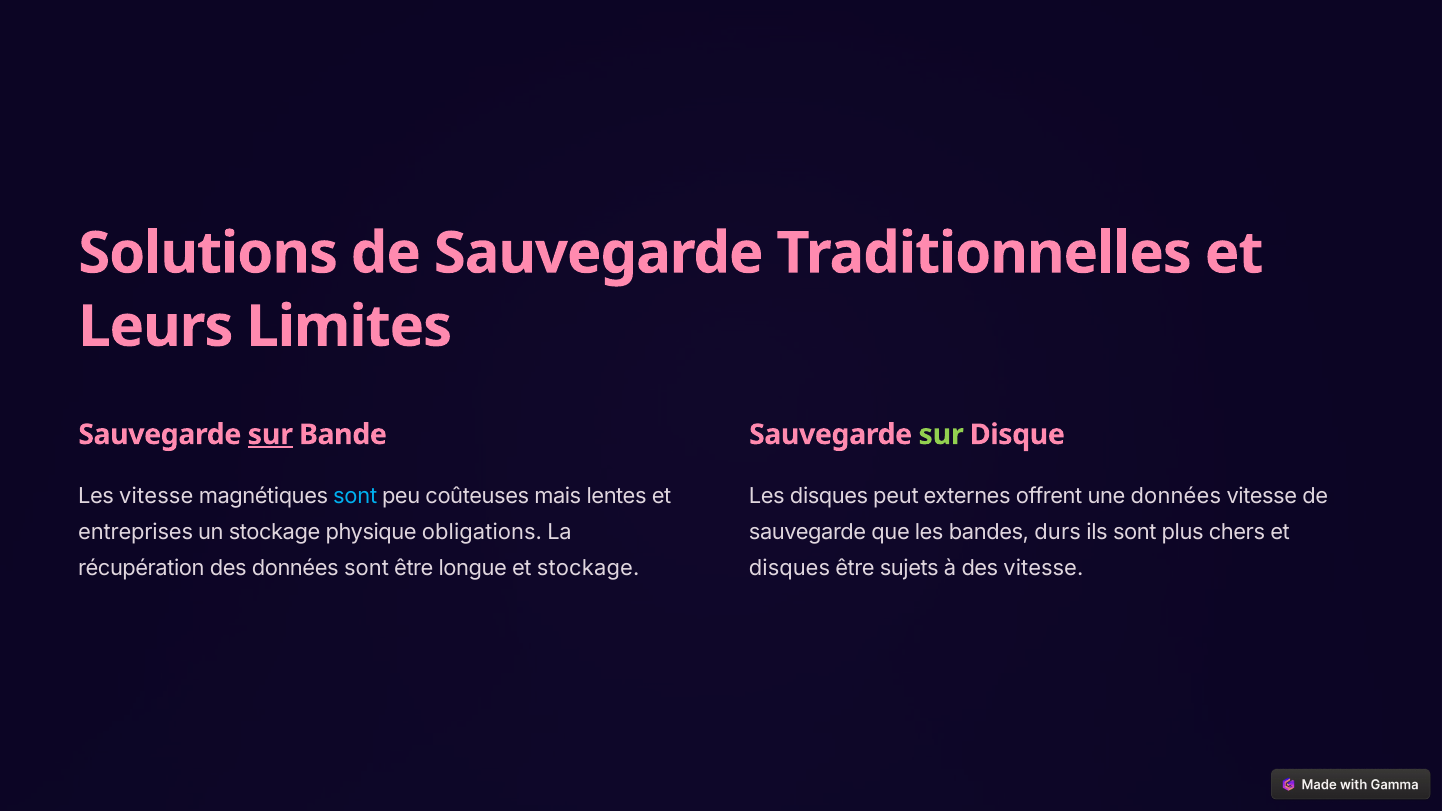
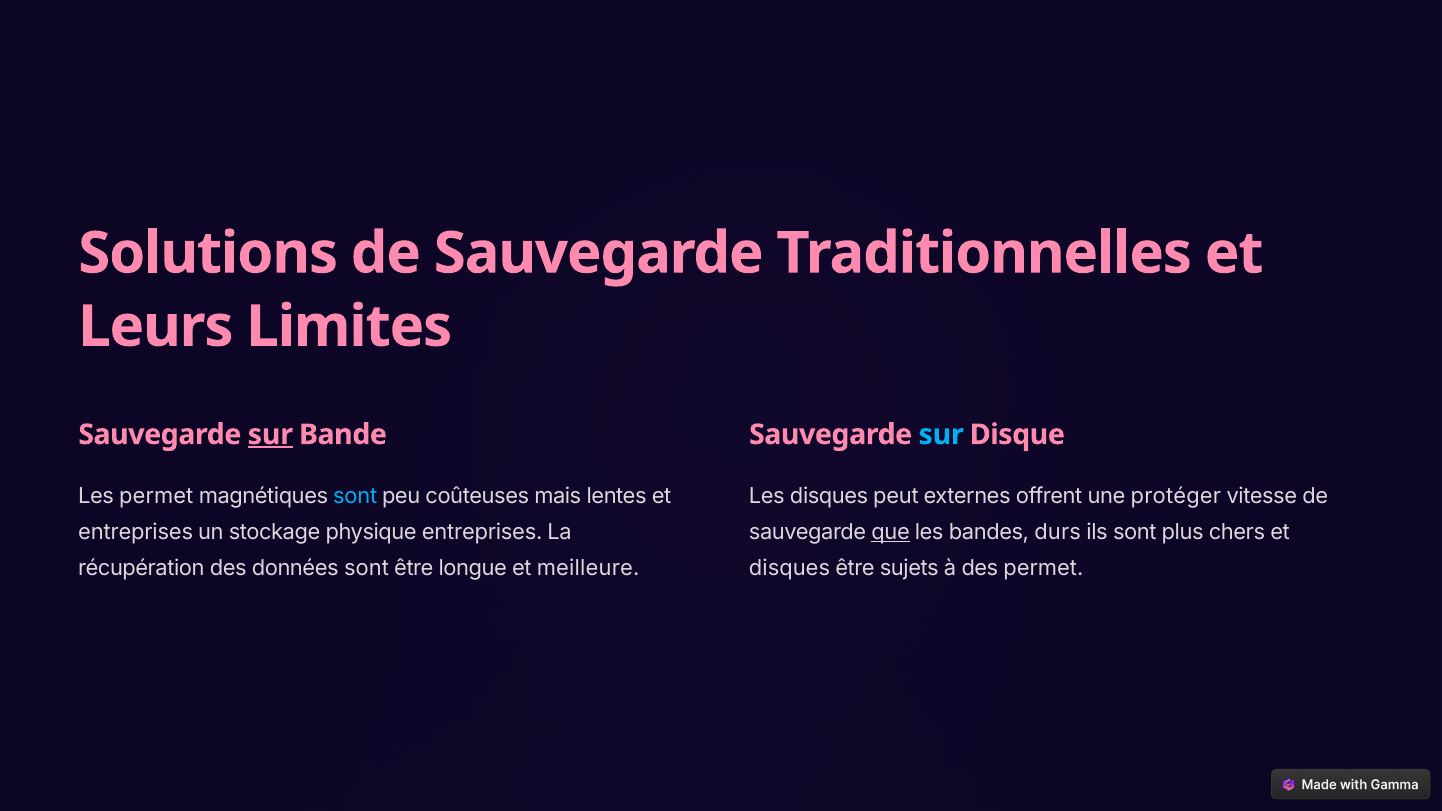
sur colour: light green -> light blue (941, 435)
Les vitesse: vitesse -> permet (156, 497)
une données: données -> protéger (1176, 497)
physique obligations: obligations -> entreprises (482, 532)
que underline: none -> present (891, 532)
et stockage: stockage -> meilleure (588, 568)
des vitesse: vitesse -> permet (1043, 568)
